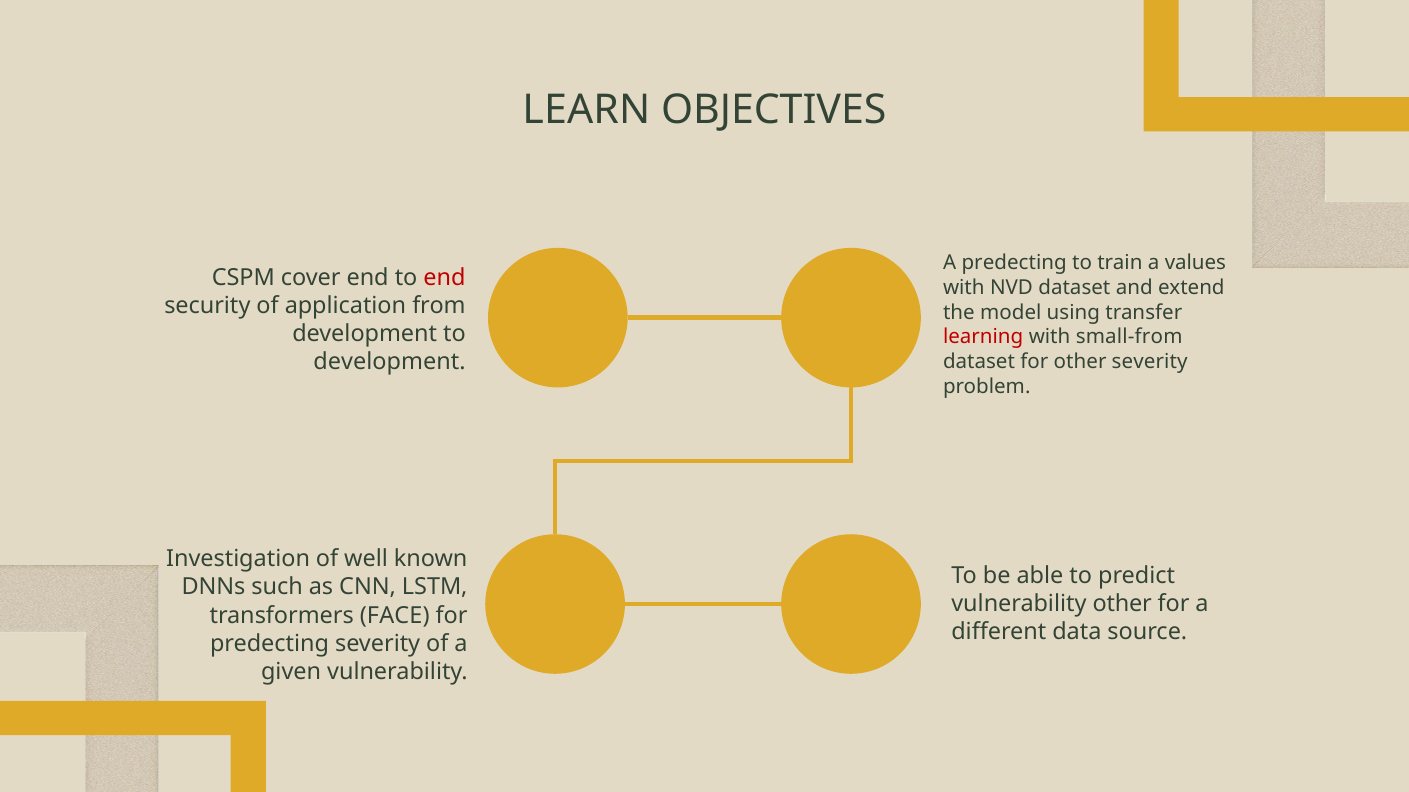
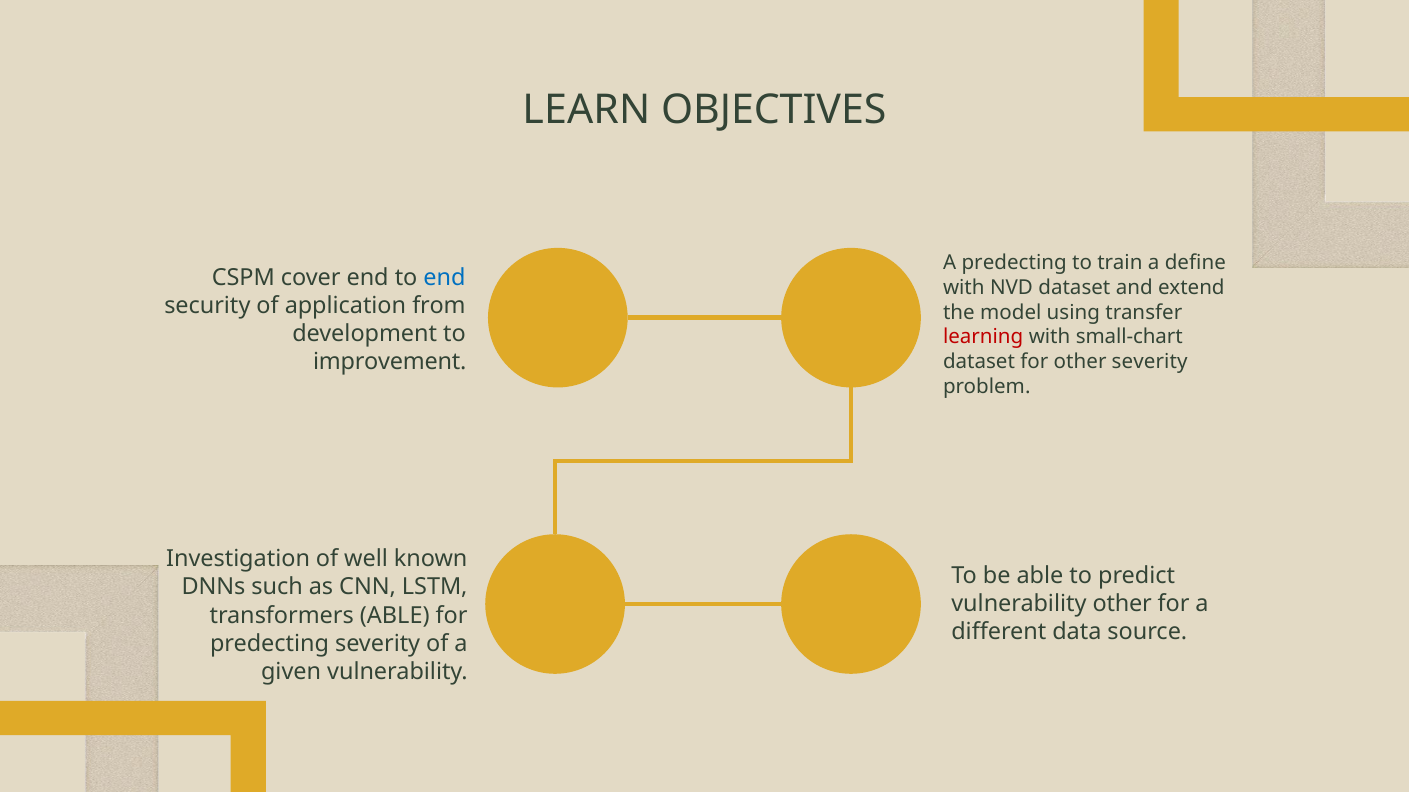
values: values -> define (1195, 263)
end colour: red -> blue (444, 278)
small-from: small-from -> small-chart (1129, 337)
development: development -> improvement (390, 362)
transformers FACE: FACE -> ABLE (395, 616)
